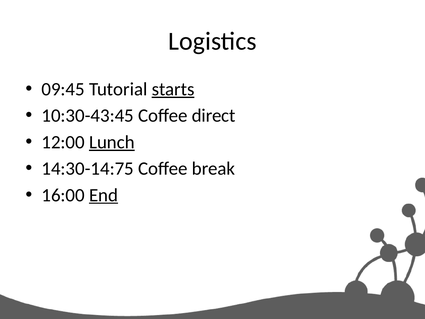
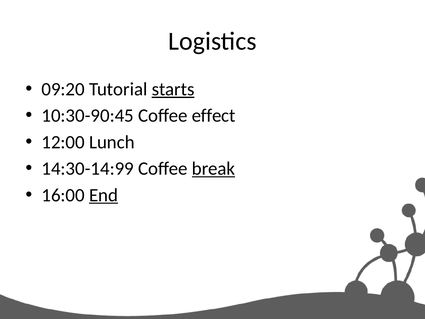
09:45: 09:45 -> 09:20 (63, 89)
10:30-43:45: 10:30-43:45 -> 10:30-90:45 (88, 116)
direct: direct -> effect (214, 116)
Lunch underline: present -> none (112, 142)
14:30-14:75: 14:30-14:75 -> 14:30-14:99 (88, 169)
break underline: none -> present (214, 169)
